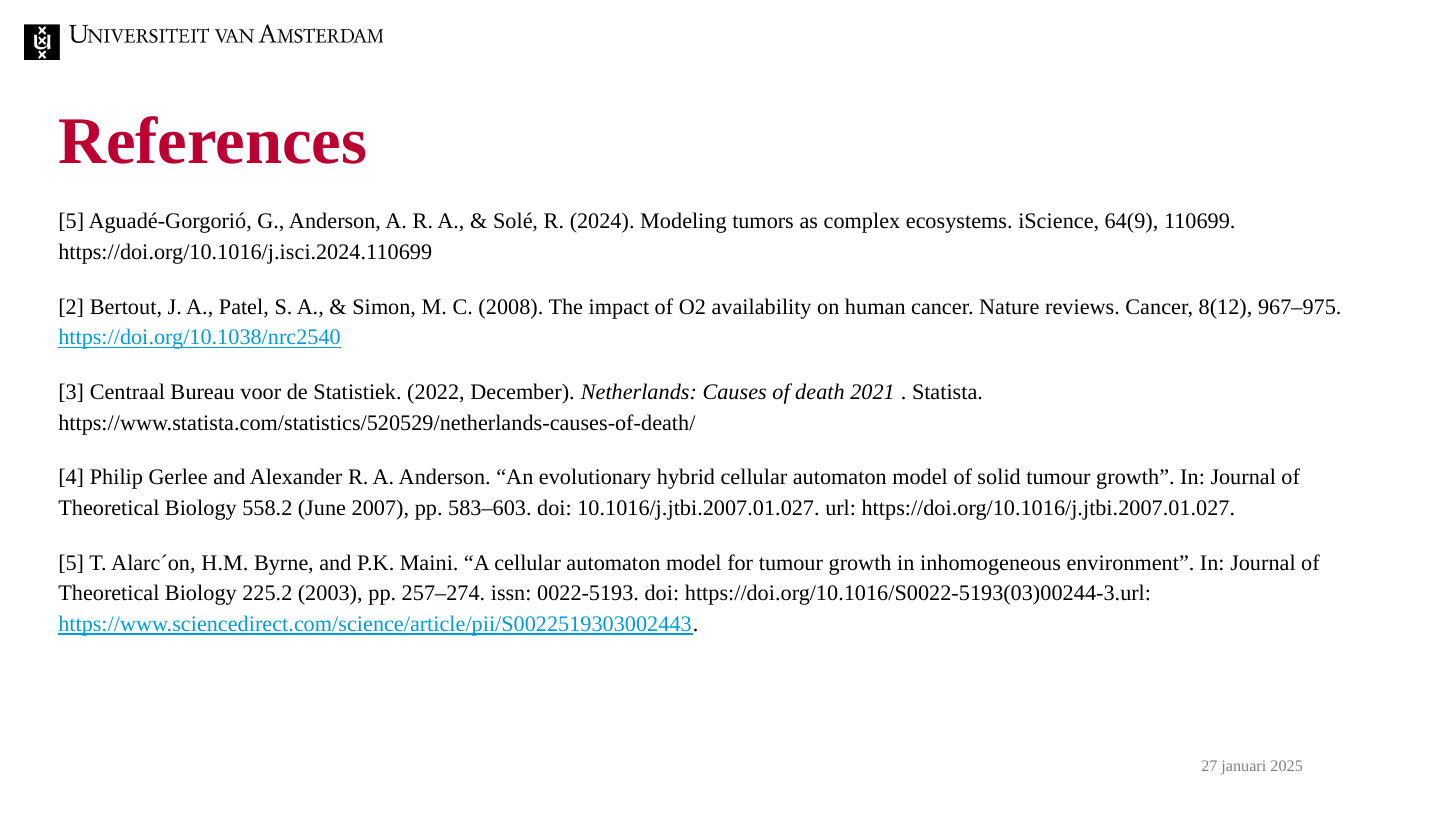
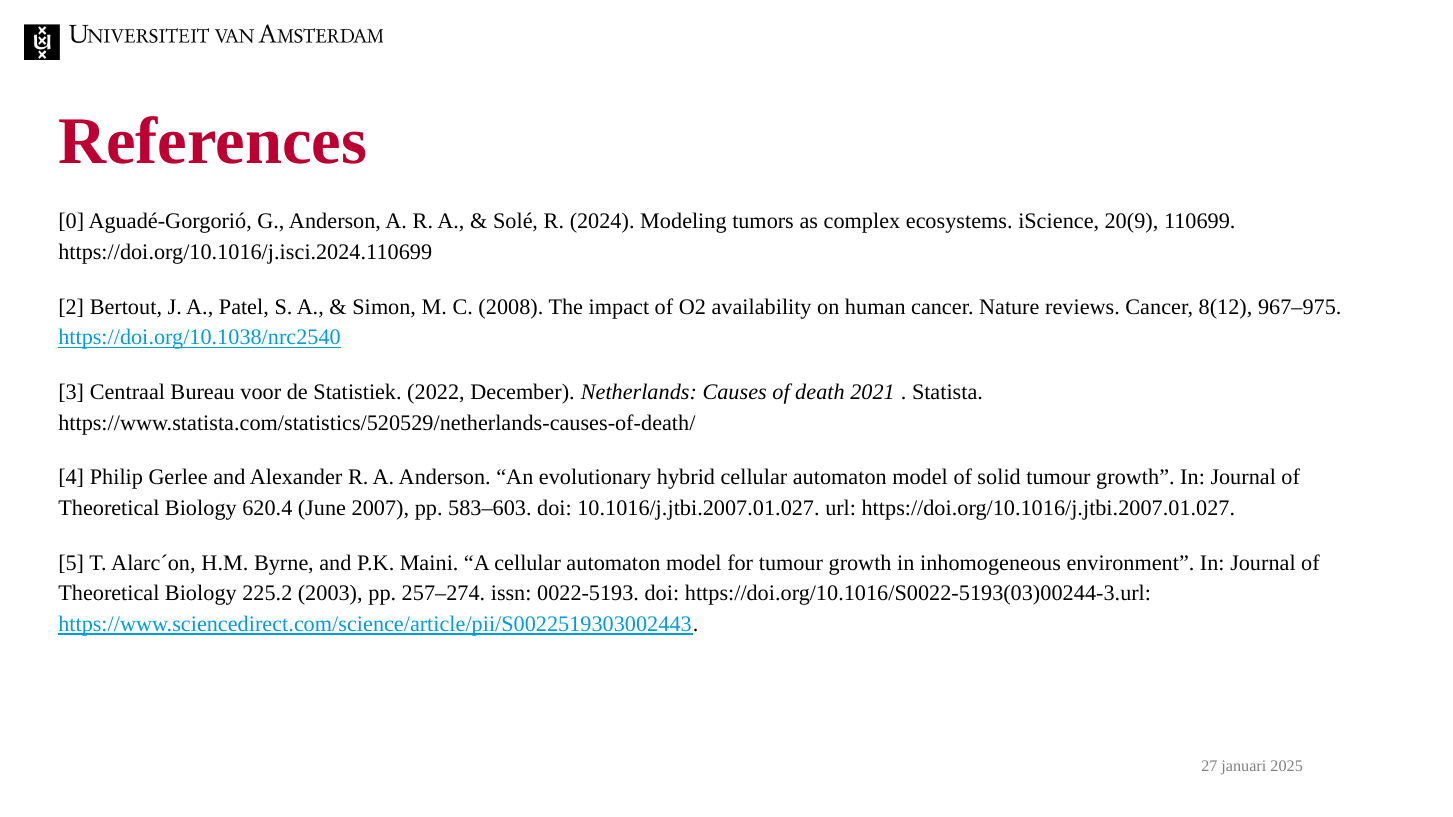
5: 5 -> 0 (71, 221)
64(9: 64(9 -> 20(9 (1132, 221)
558.2: 558.2 -> 620.4 (267, 508)
